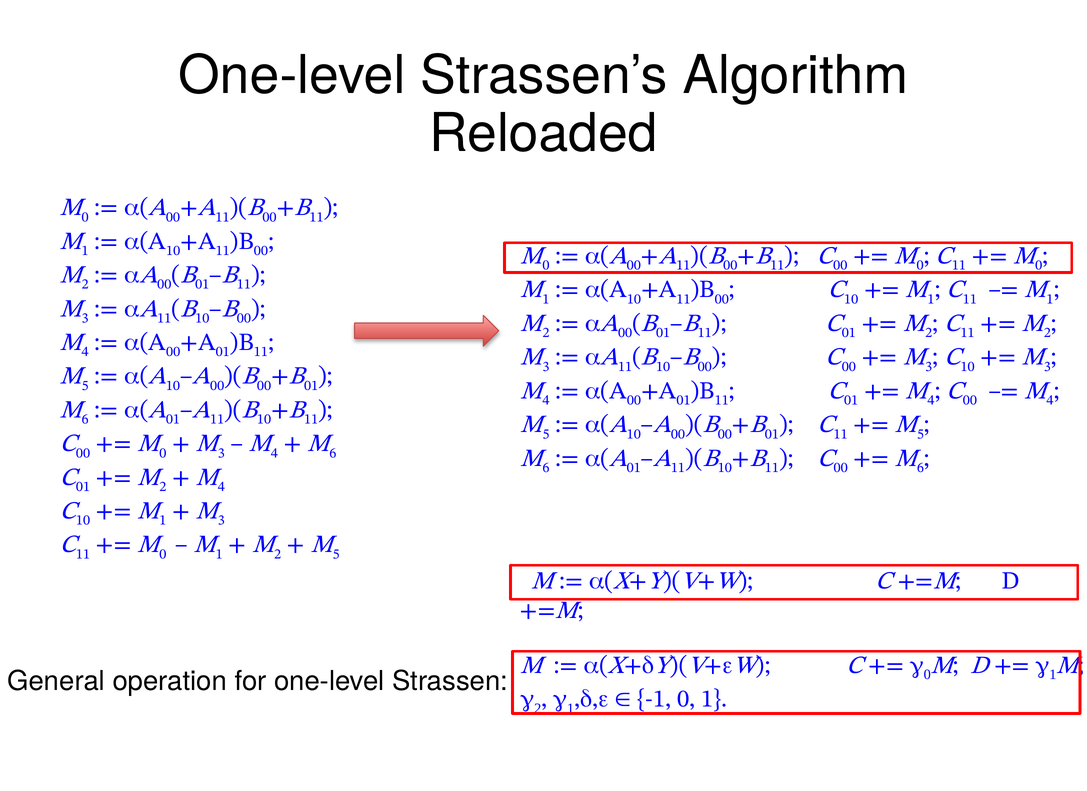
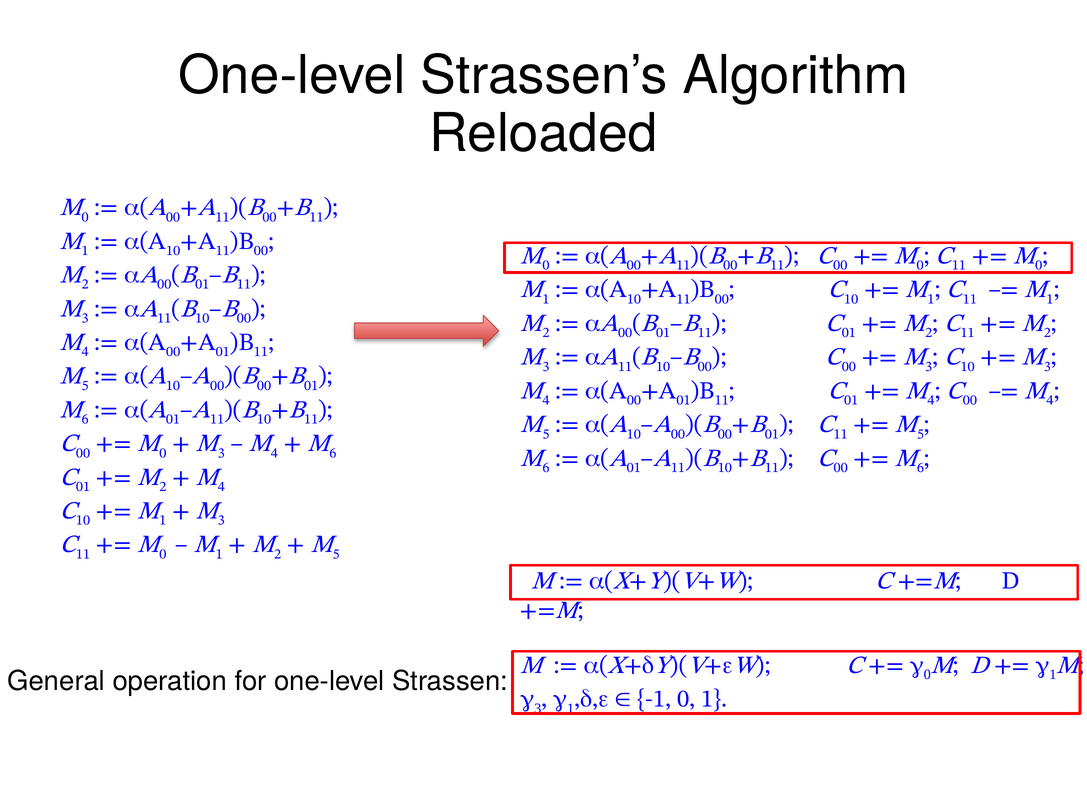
2: 2 -> 3 (538, 708)
